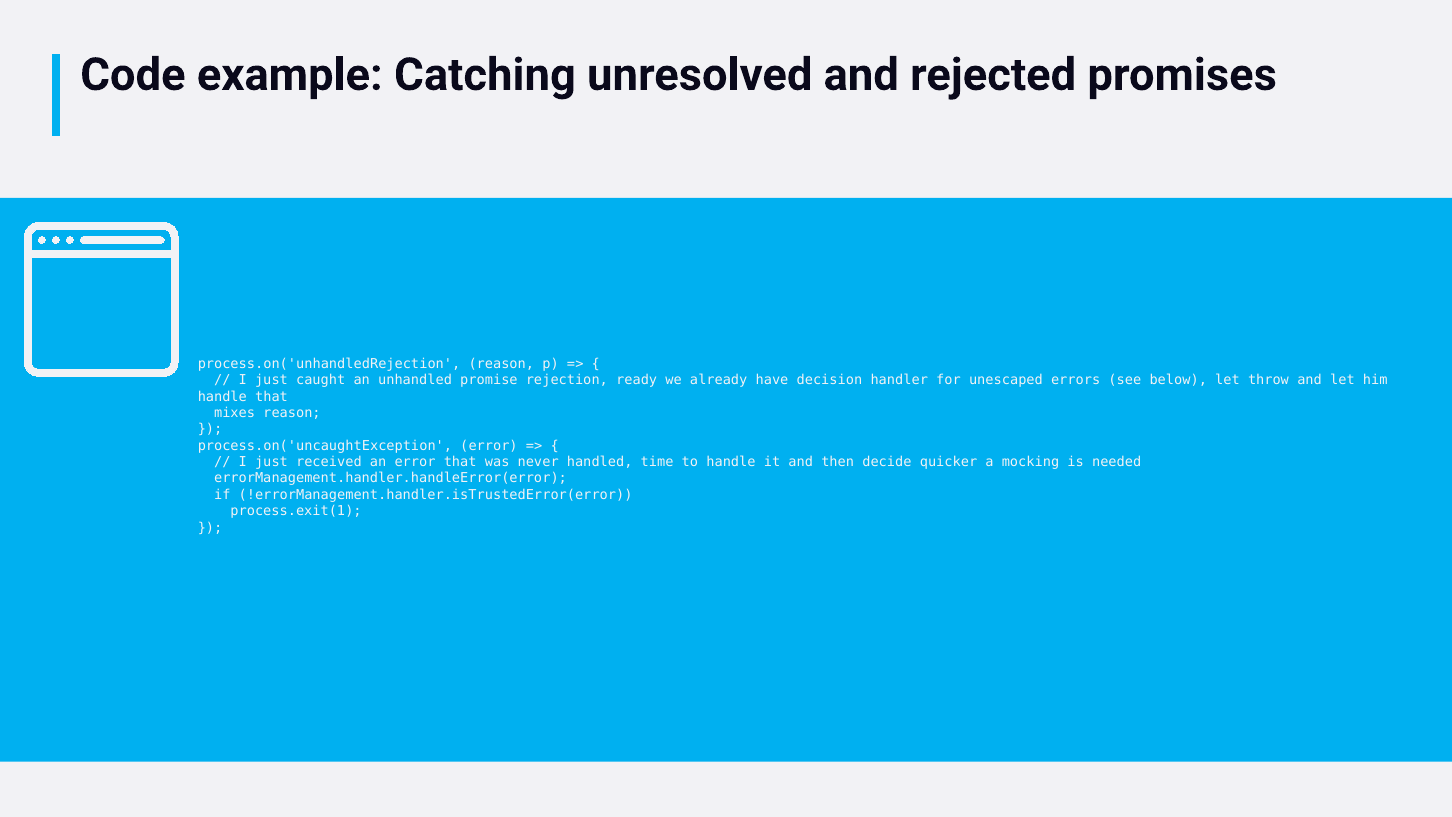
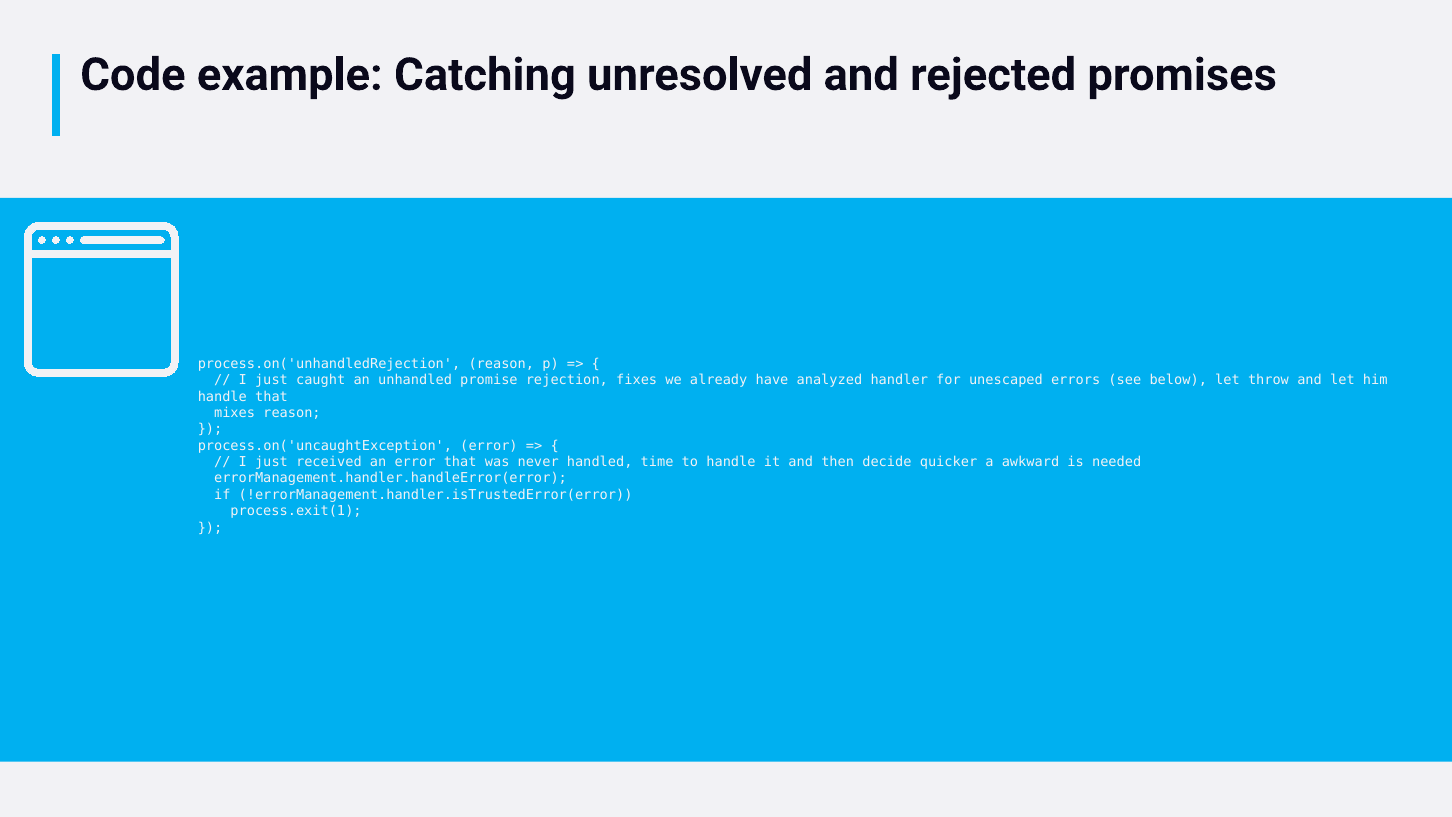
ready: ready -> fixes (637, 380)
decision: decision -> analyzed (829, 380)
mocking: mocking -> awkward (1031, 462)
